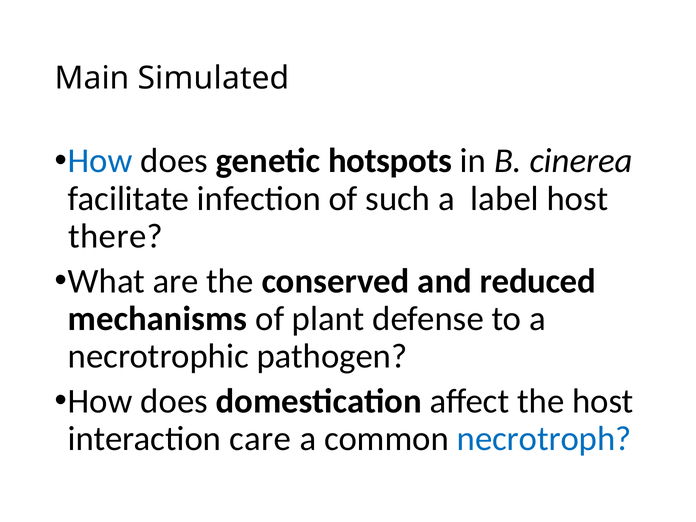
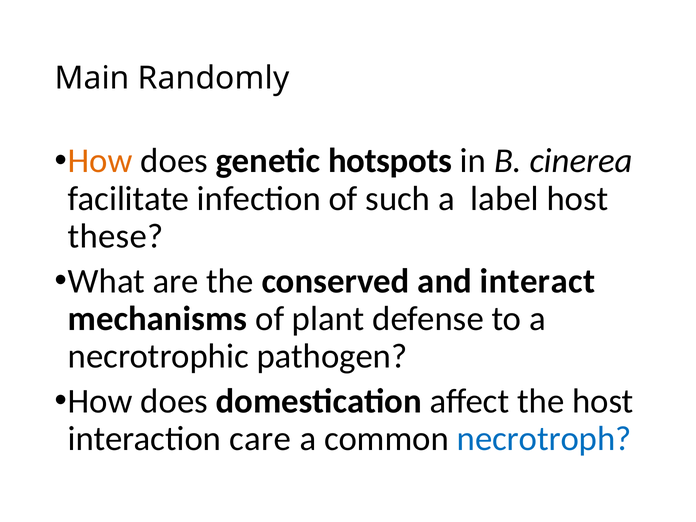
Simulated: Simulated -> Randomly (214, 78)
How colour: blue -> orange (100, 161)
there: there -> these (116, 236)
reduced: reduced -> interact (537, 281)
